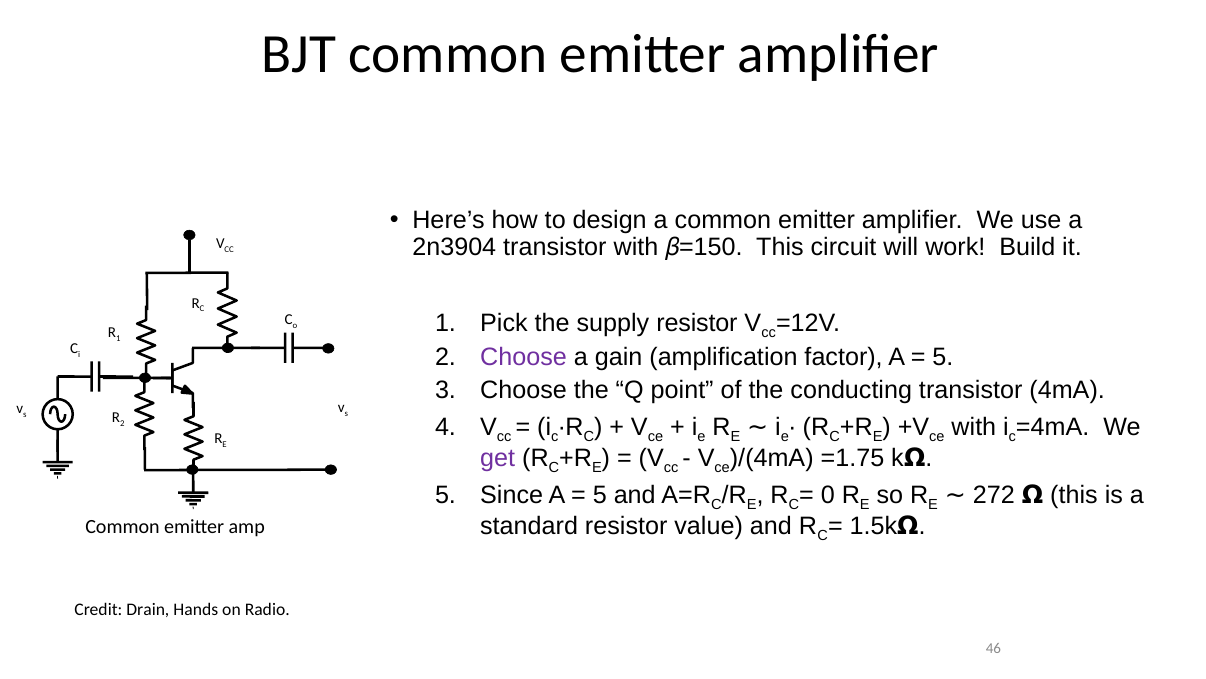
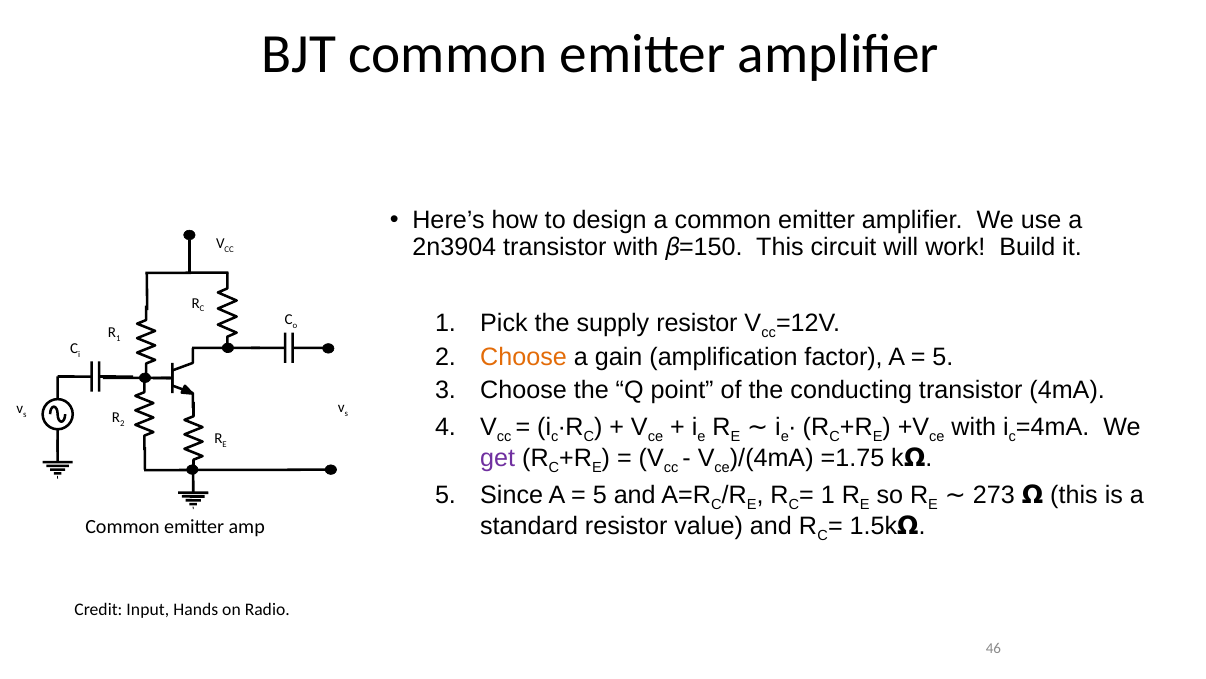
Choose colour: purple -> orange (524, 357)
0: 0 -> 1 (828, 495)
272: 272 -> 273 (994, 495)
Drain: Drain -> Input (148, 609)
